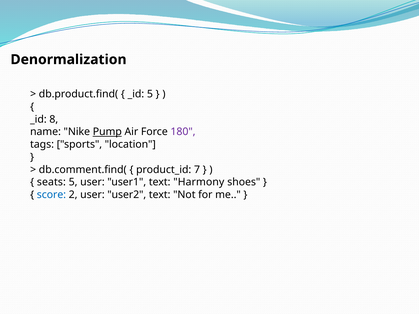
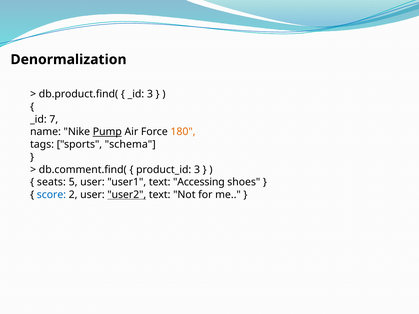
_id 5: 5 -> 3 (150, 94)
8: 8 -> 7 (54, 119)
180 colour: purple -> orange (183, 132)
location: location -> schema (130, 145)
product_id 7: 7 -> 3 (197, 170)
Harmony: Harmony -> Accessing (199, 182)
user2 underline: none -> present (127, 195)
